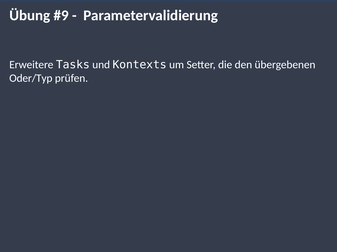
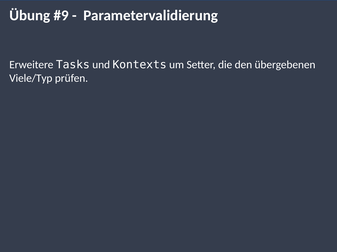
Oder/Typ: Oder/Typ -> Viele/Typ (31, 78)
